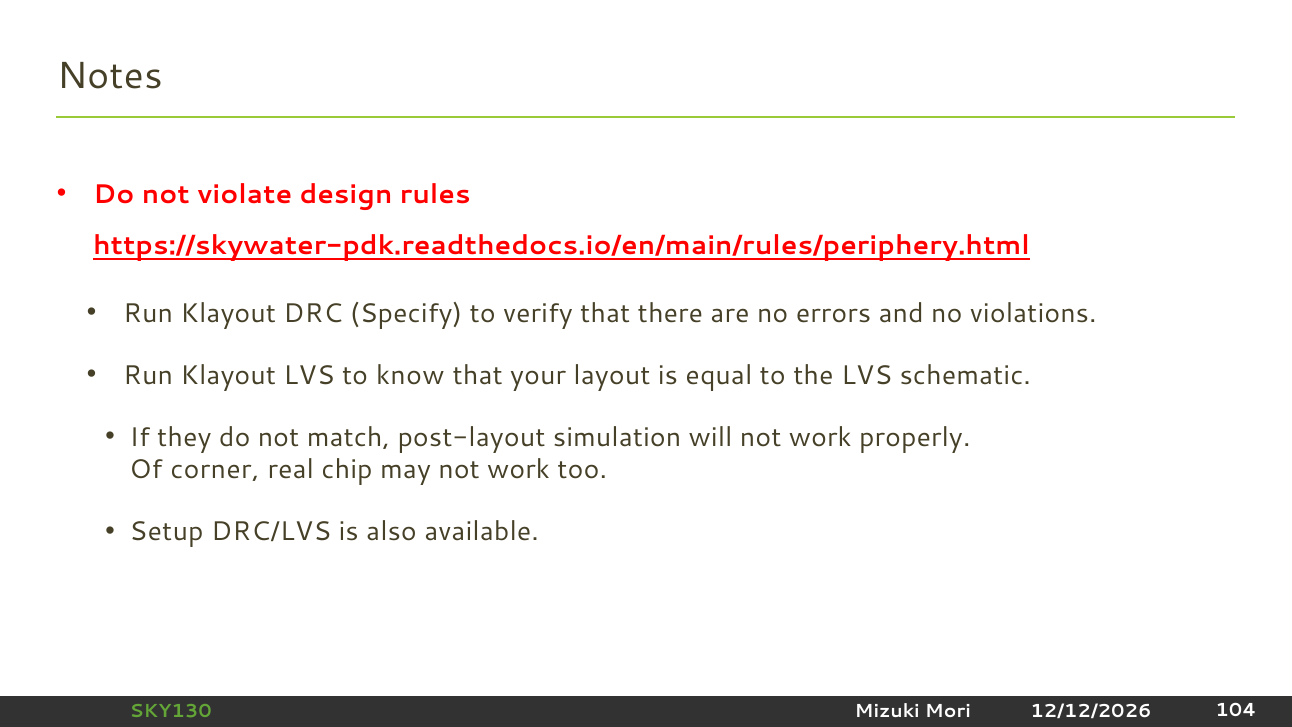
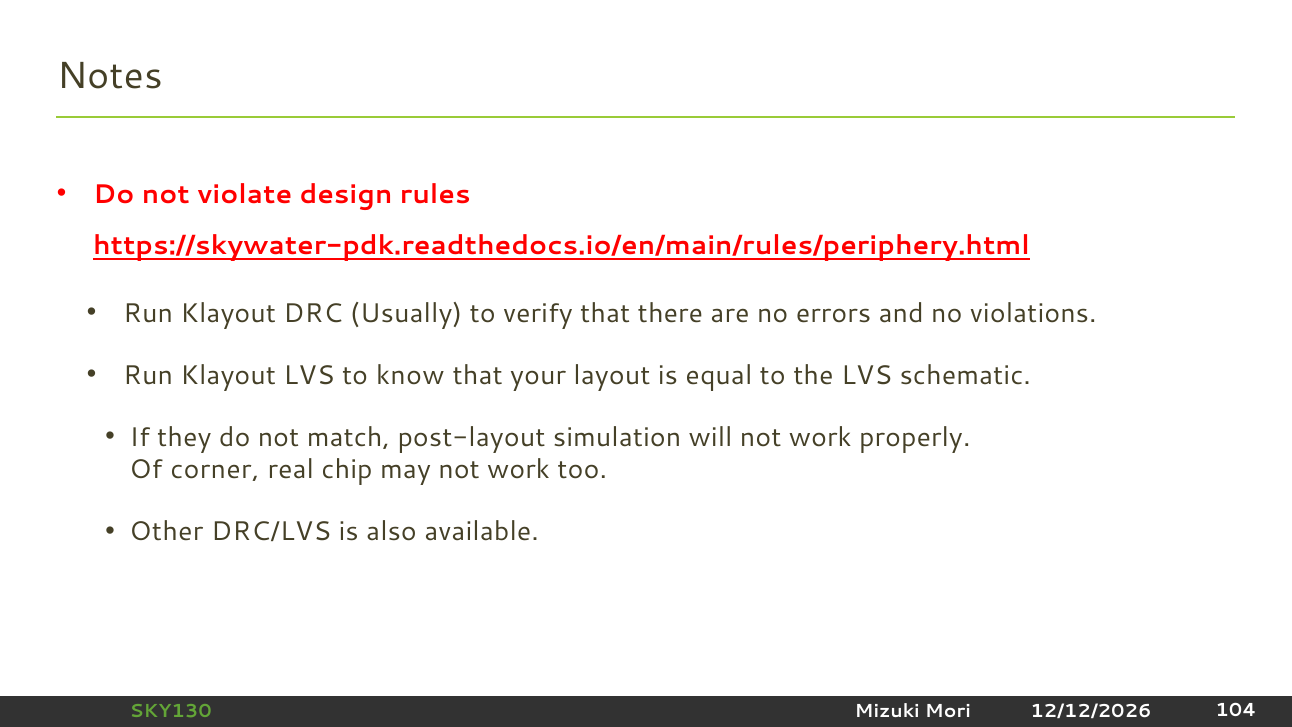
Specify: Specify -> Usually (406, 313)
Setup: Setup -> Other (166, 532)
